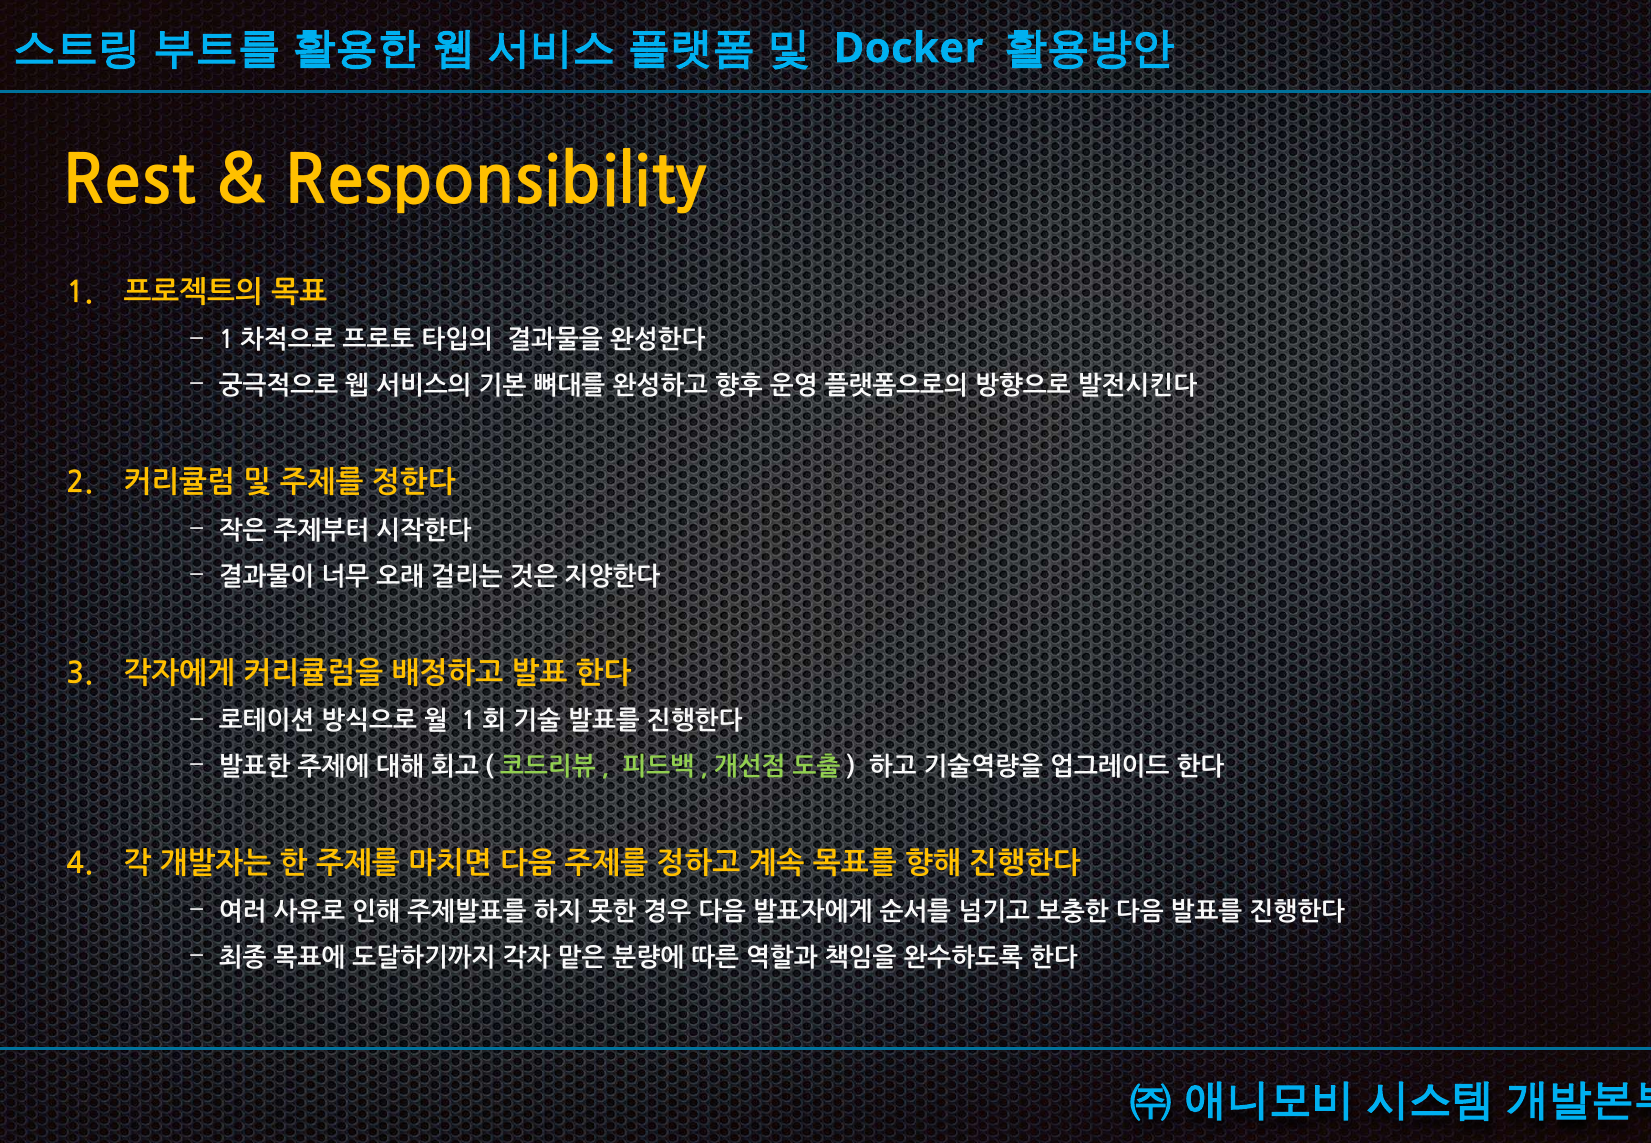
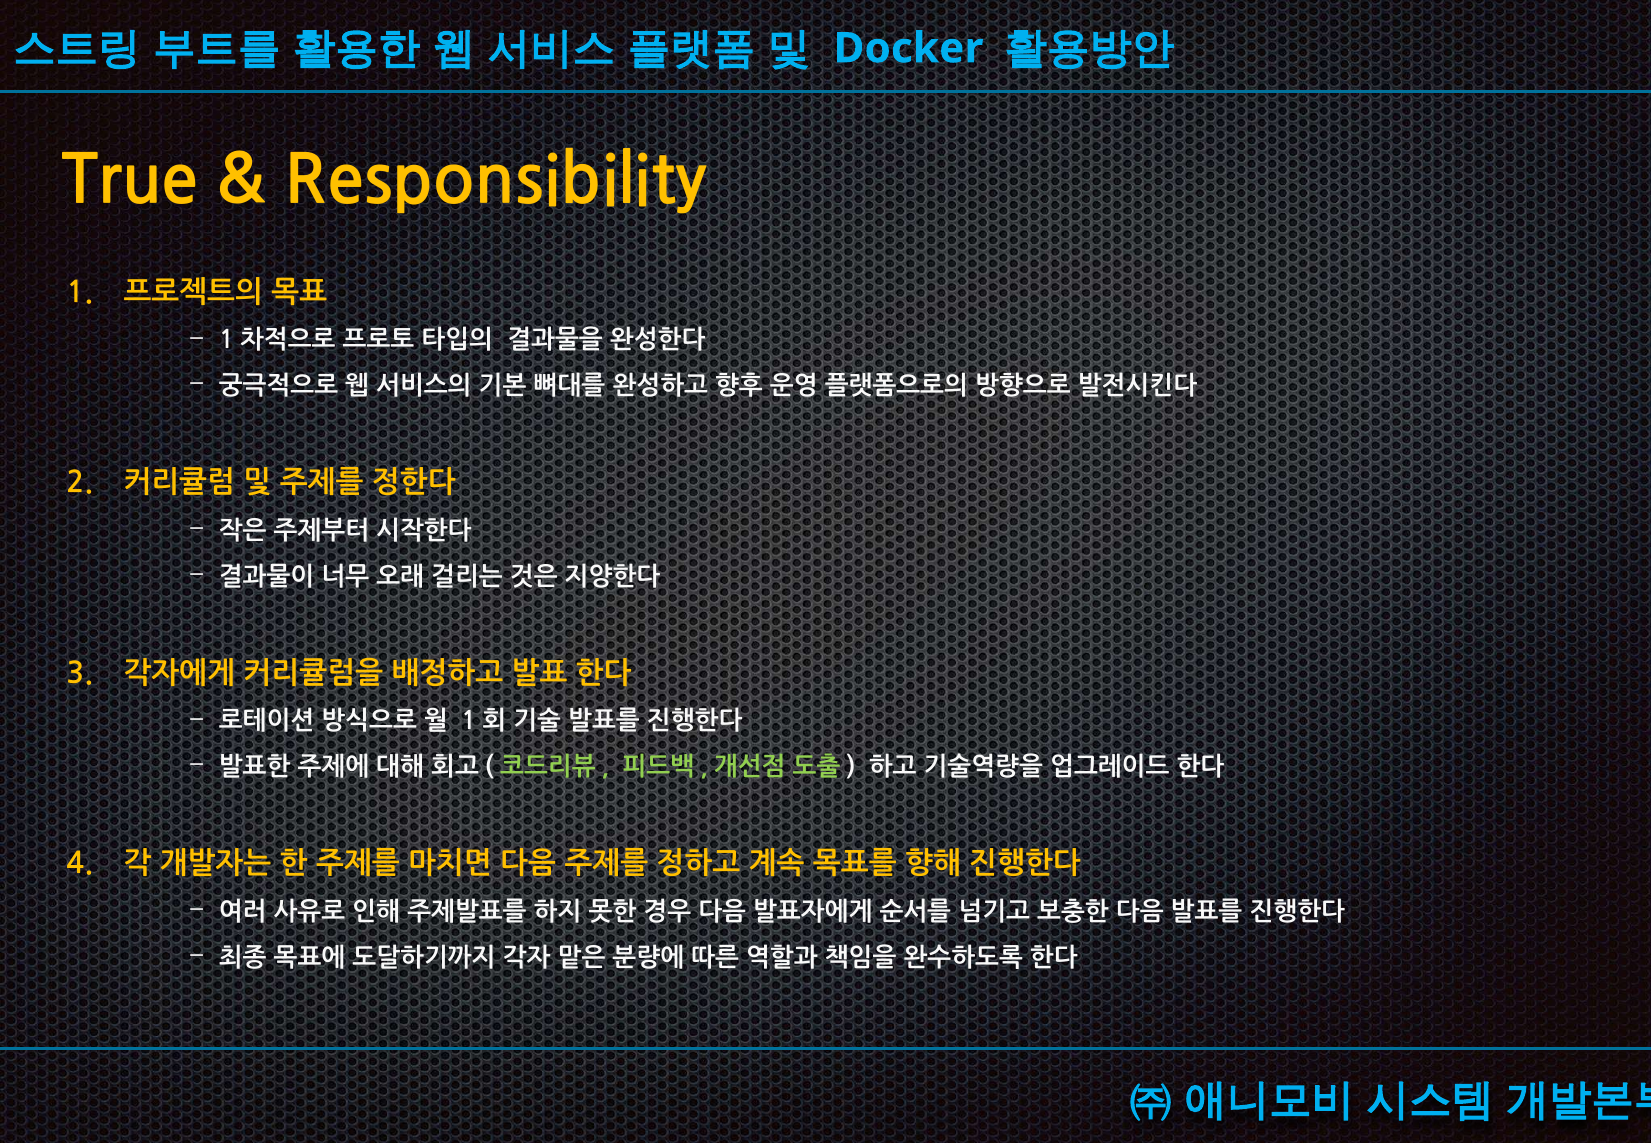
Rest: Rest -> True (130, 181)
